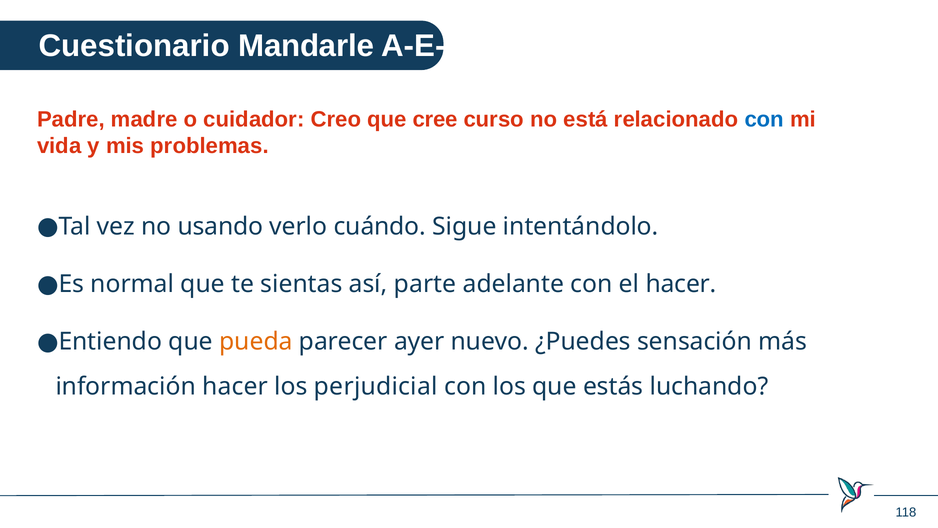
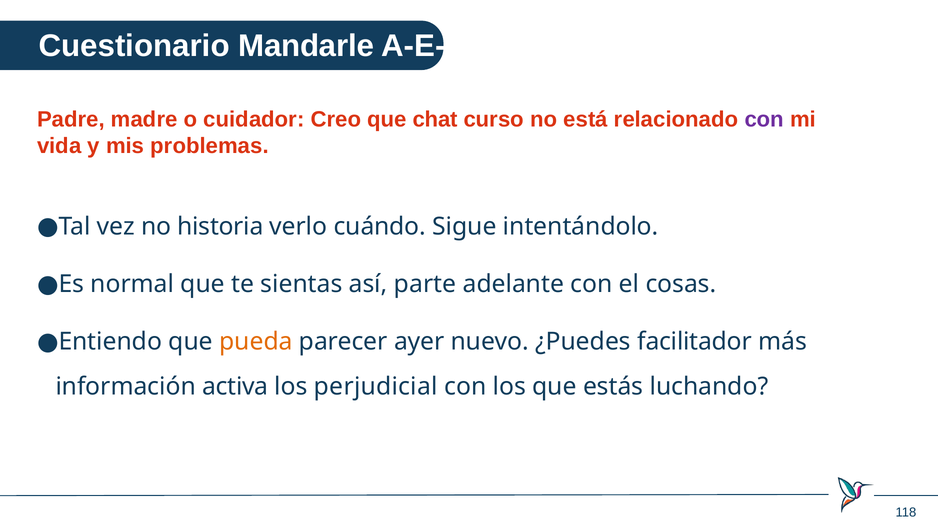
cree: cree -> chat (435, 119)
con colour: blue -> purple (764, 119)
usando: usando -> historia (220, 226)
el hacer: hacer -> cosas (681, 284)
sensación: sensación -> facilitador (695, 342)
información hacer: hacer -> activa (235, 386)
